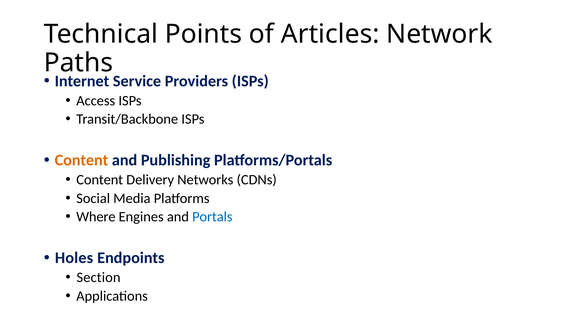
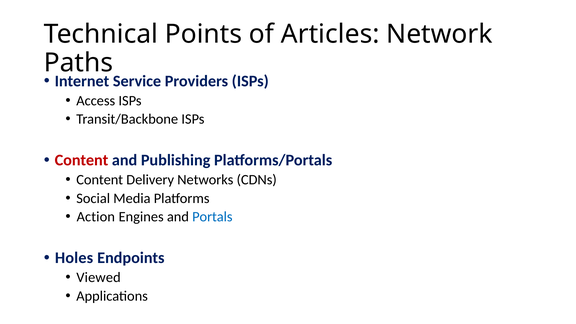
Content colour: orange -> red (81, 160)
Where: Where -> Action (96, 217)
Section: Section -> Viewed (99, 277)
